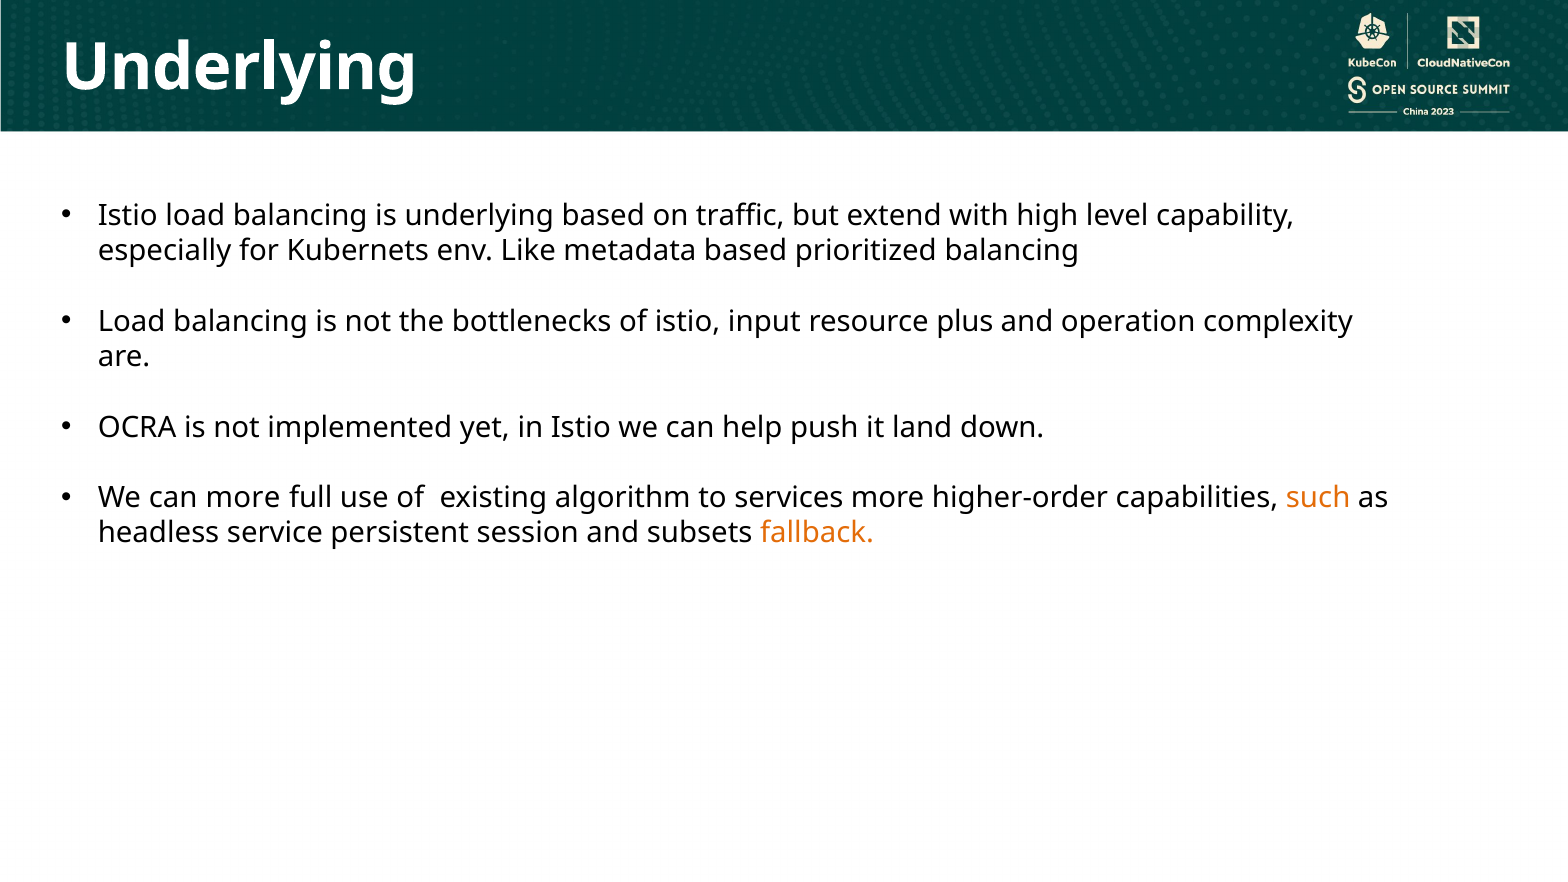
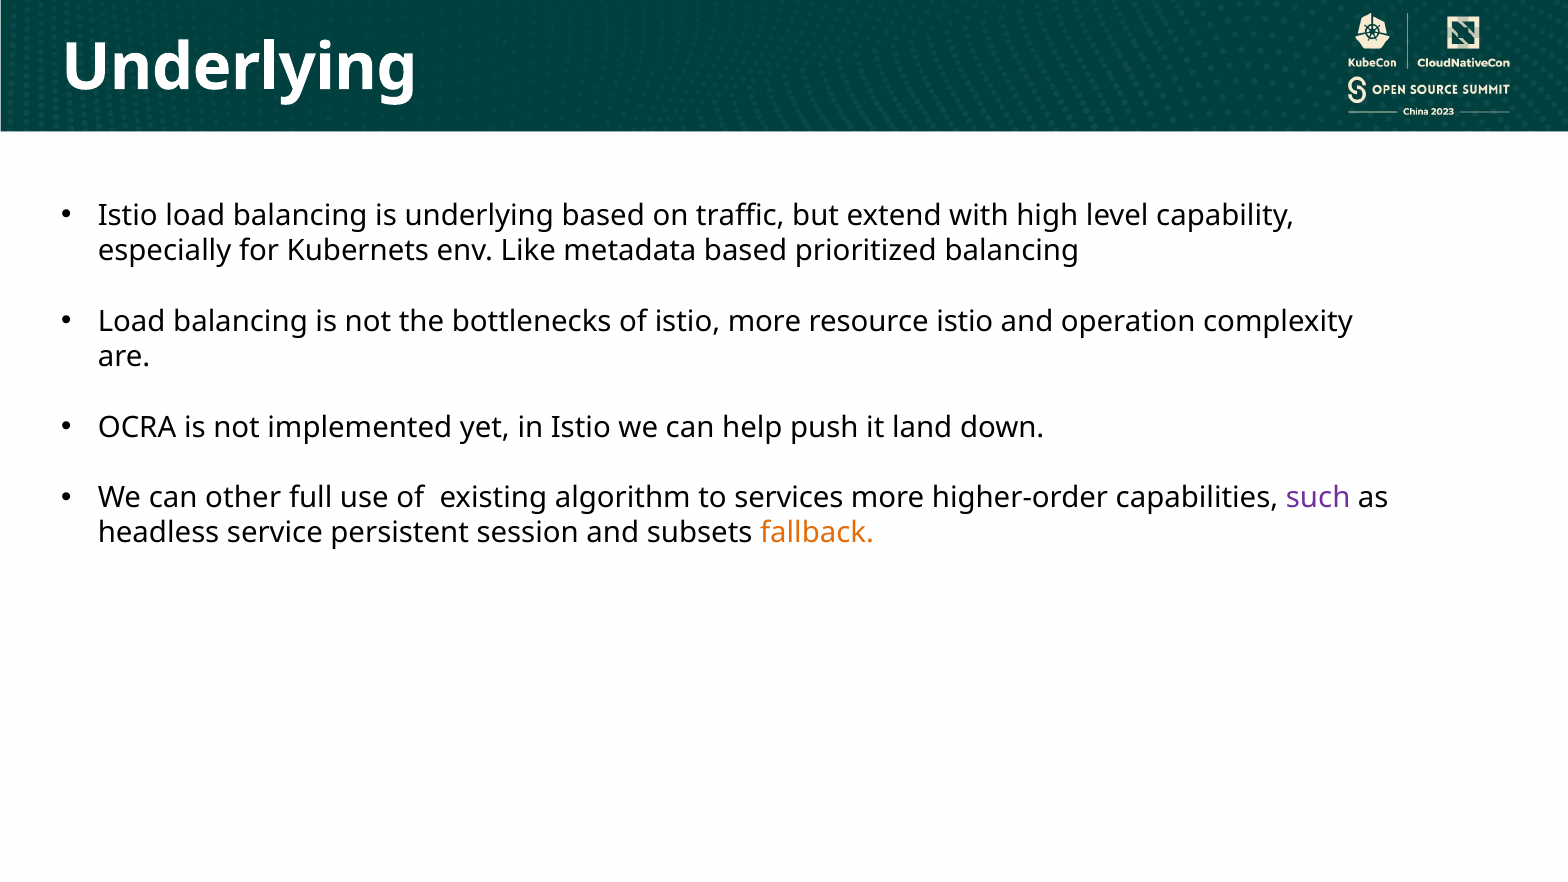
istio input: input -> more (764, 321)
resource plus: plus -> istio (965, 321)
can more: more -> other (243, 498)
such colour: orange -> purple (1318, 498)
